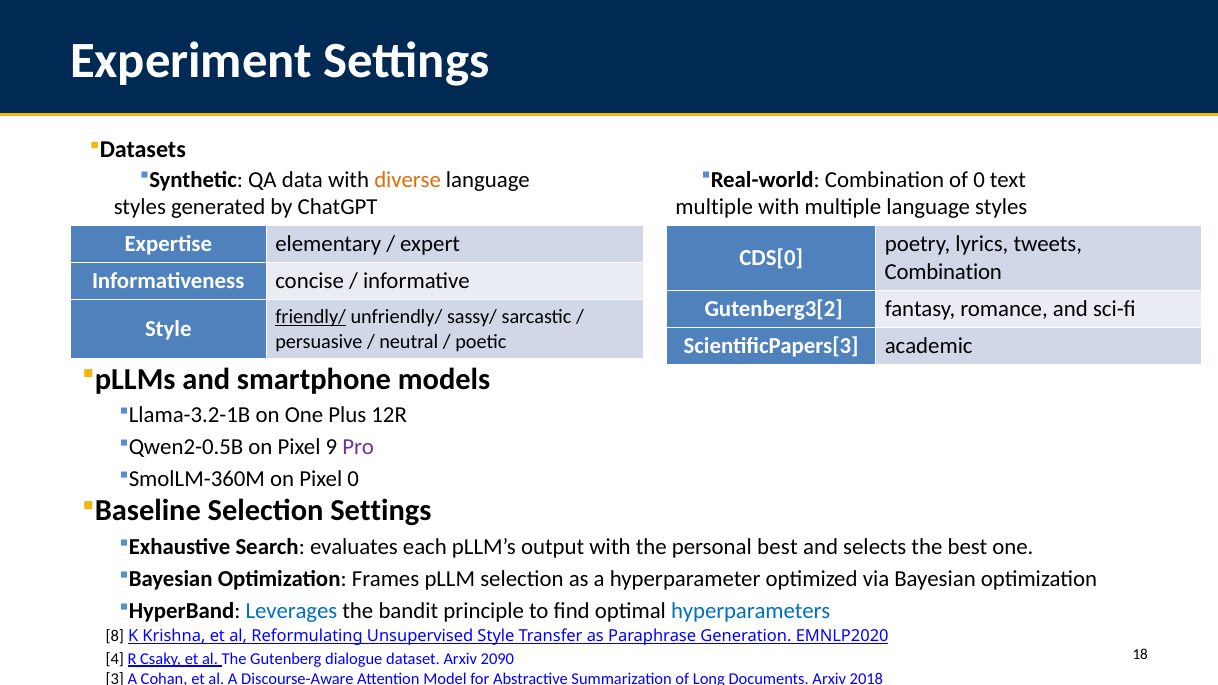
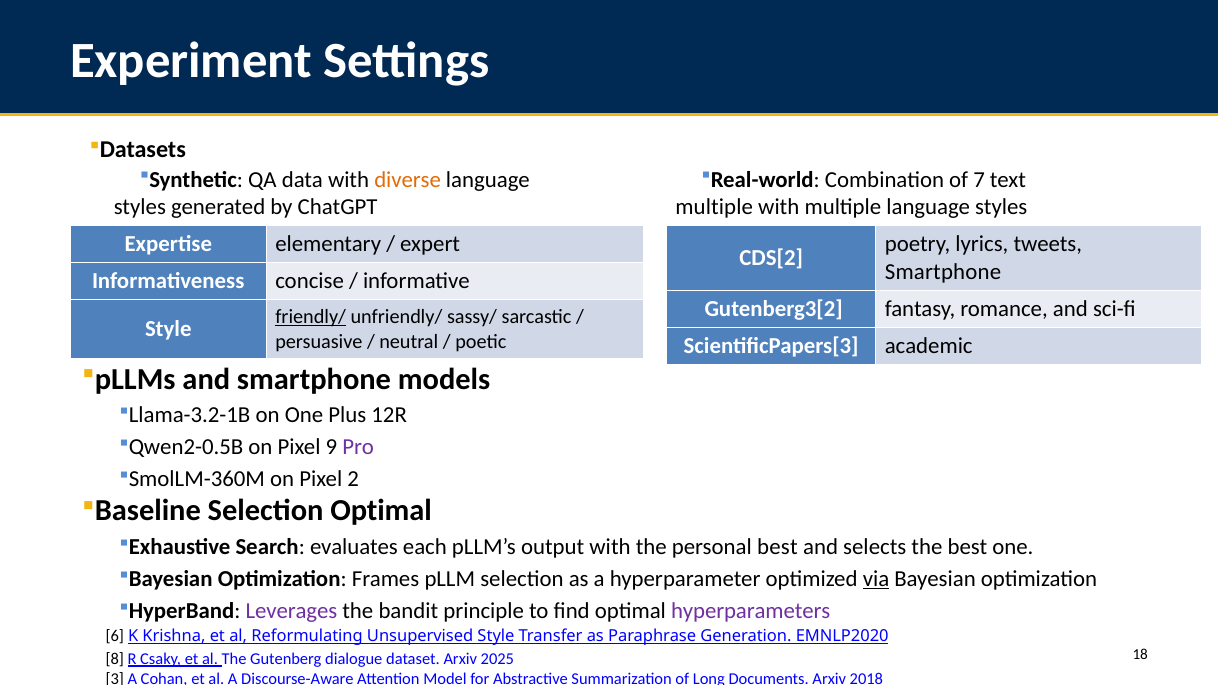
of 0: 0 -> 7 (979, 180)
CDS[0: CDS[0 -> CDS[2 (771, 258)
Combination: Combination -> Smartphone (943, 272)
Pixel 0: 0 -> 2 (353, 479)
Selection Settings: Settings -> Optimal (381, 511)
via underline: none -> present (876, 579)
Leverages colour: blue -> purple (291, 611)
hyperparameters colour: blue -> purple (751, 611)
8: 8 -> 6 (115, 637)
4: 4 -> 8 (115, 659)
2090: 2090 -> 2025 (497, 659)
